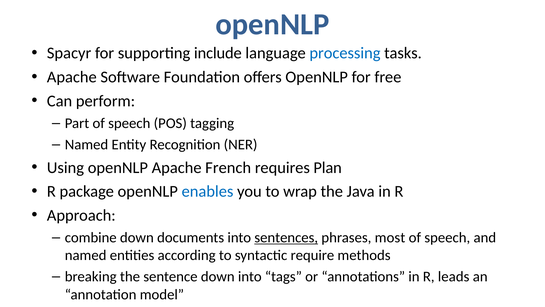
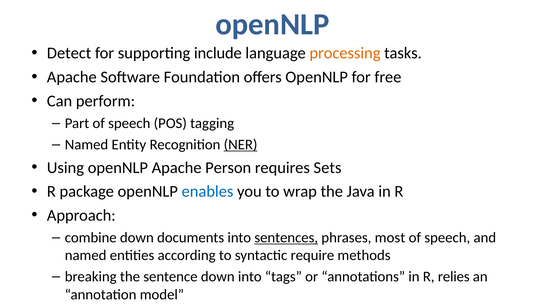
Spacyr: Spacyr -> Detect (69, 53)
processing colour: blue -> orange (345, 53)
NER underline: none -> present (241, 144)
French: French -> Person (228, 167)
Plan: Plan -> Sets (328, 167)
leads: leads -> relies (454, 276)
